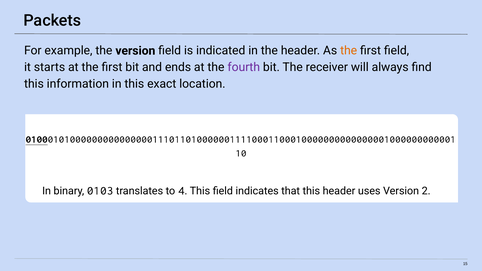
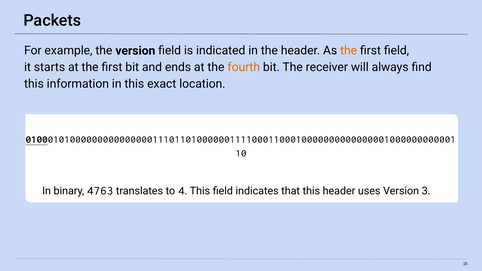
fourth colour: purple -> orange (244, 67)
0103: 0103 -> 4763 (100, 191)
2: 2 -> 3 (426, 191)
